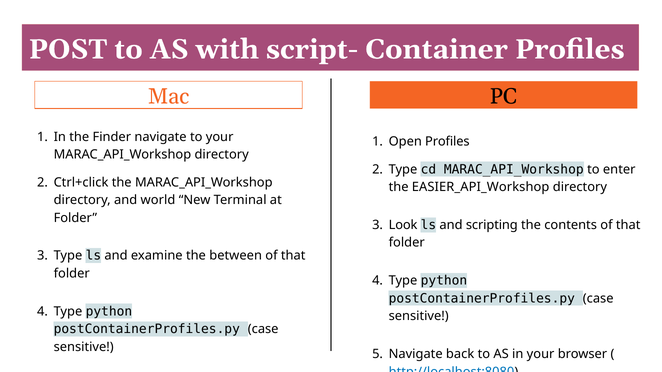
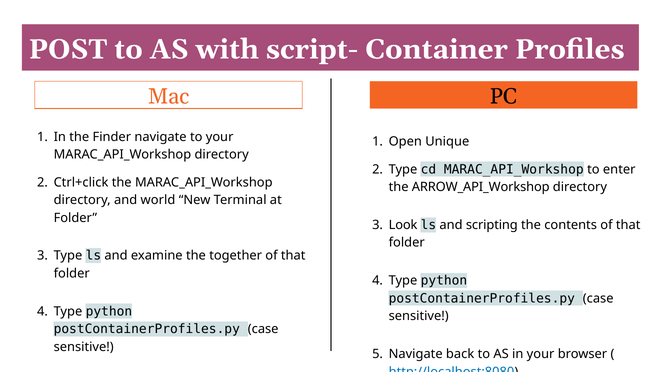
Open Profiles: Profiles -> Unique (447, 142)
EASIER_API_Workshop: EASIER_API_Workshop -> ARROW_API_Workshop (481, 187)
between: between -> together (236, 256)
